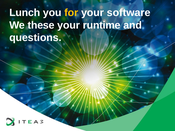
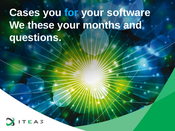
Lunch: Lunch -> Cases (25, 13)
for colour: yellow -> light blue (71, 13)
runtime: runtime -> months (102, 25)
